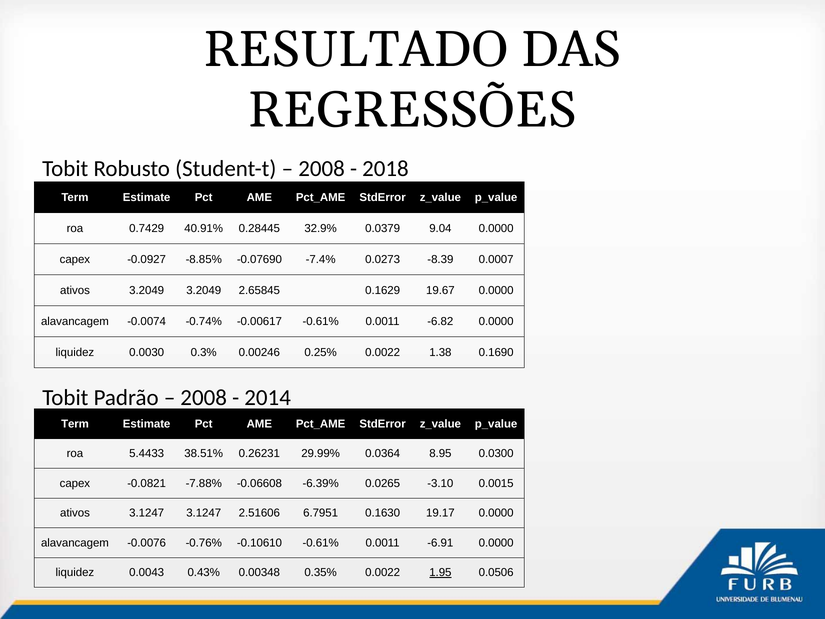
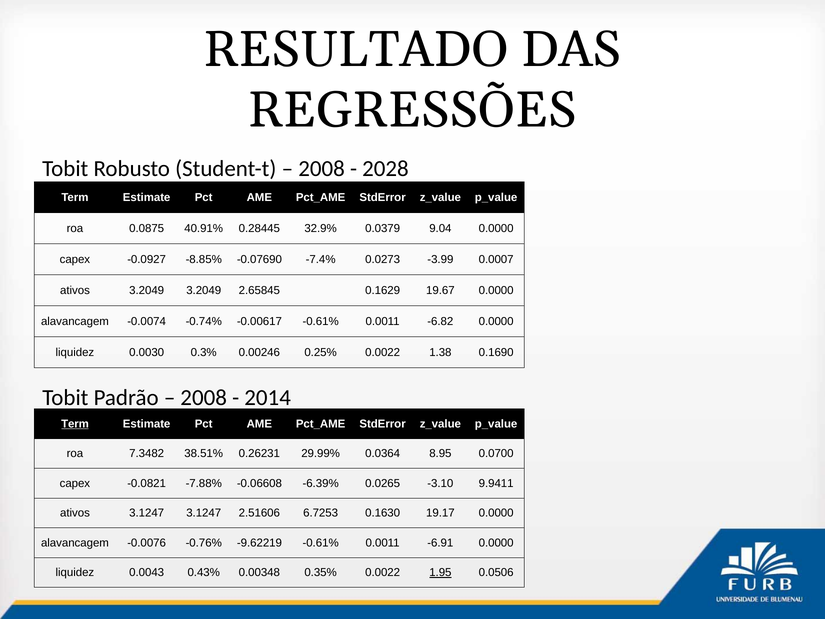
2018: 2018 -> 2028 (385, 168)
0.7429: 0.7429 -> 0.0875 (147, 228)
-8.39: -8.39 -> -3.99 (440, 259)
Term underline: none -> present (75, 424)
5.4433: 5.4433 -> 7.3482 (147, 453)
0.0300: 0.0300 -> 0.0700 (496, 453)
0.0015: 0.0015 -> 9.9411 (496, 483)
6.7951: 6.7951 -> 6.7253 (321, 513)
-0.10610: -0.10610 -> -9.62219 (259, 543)
